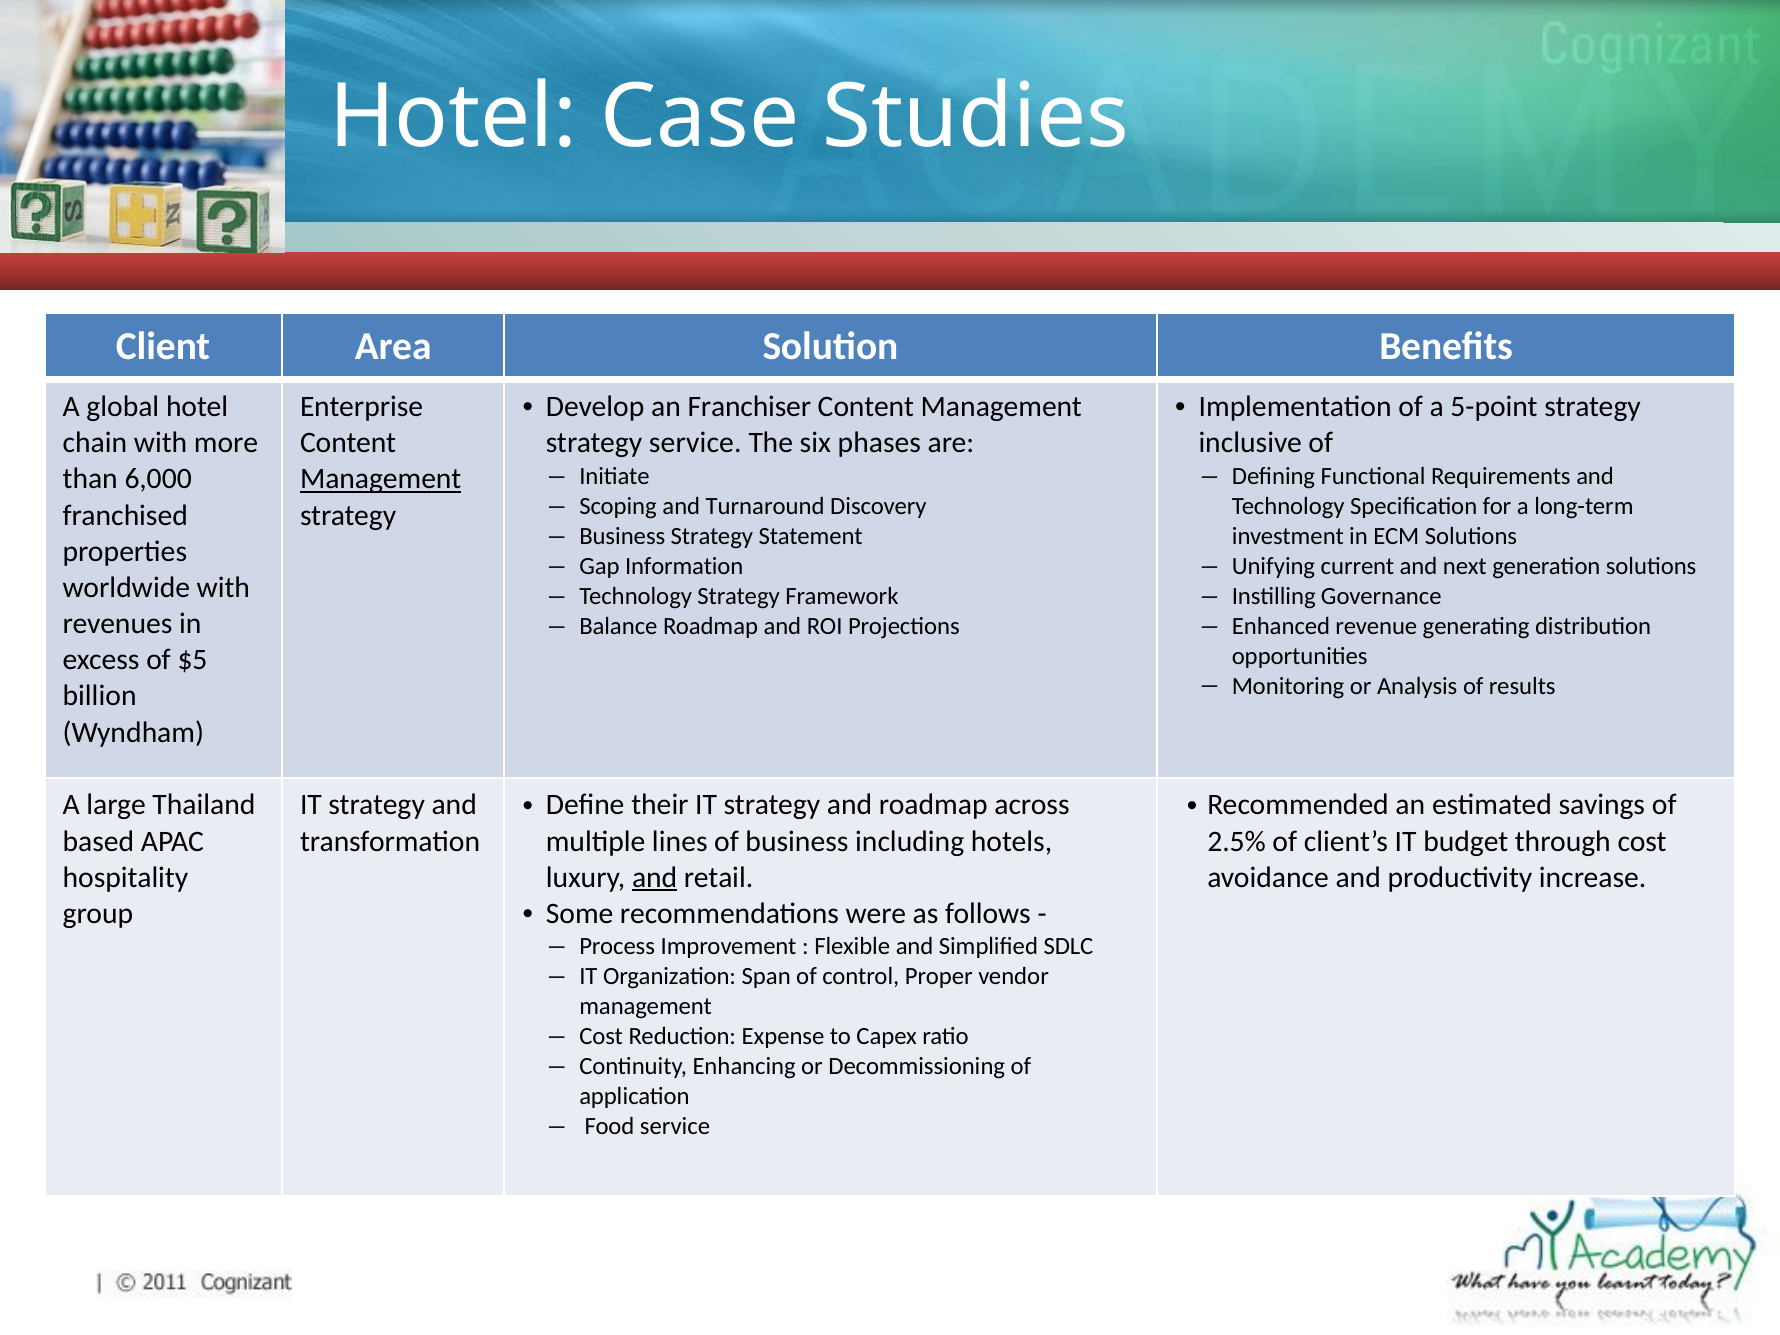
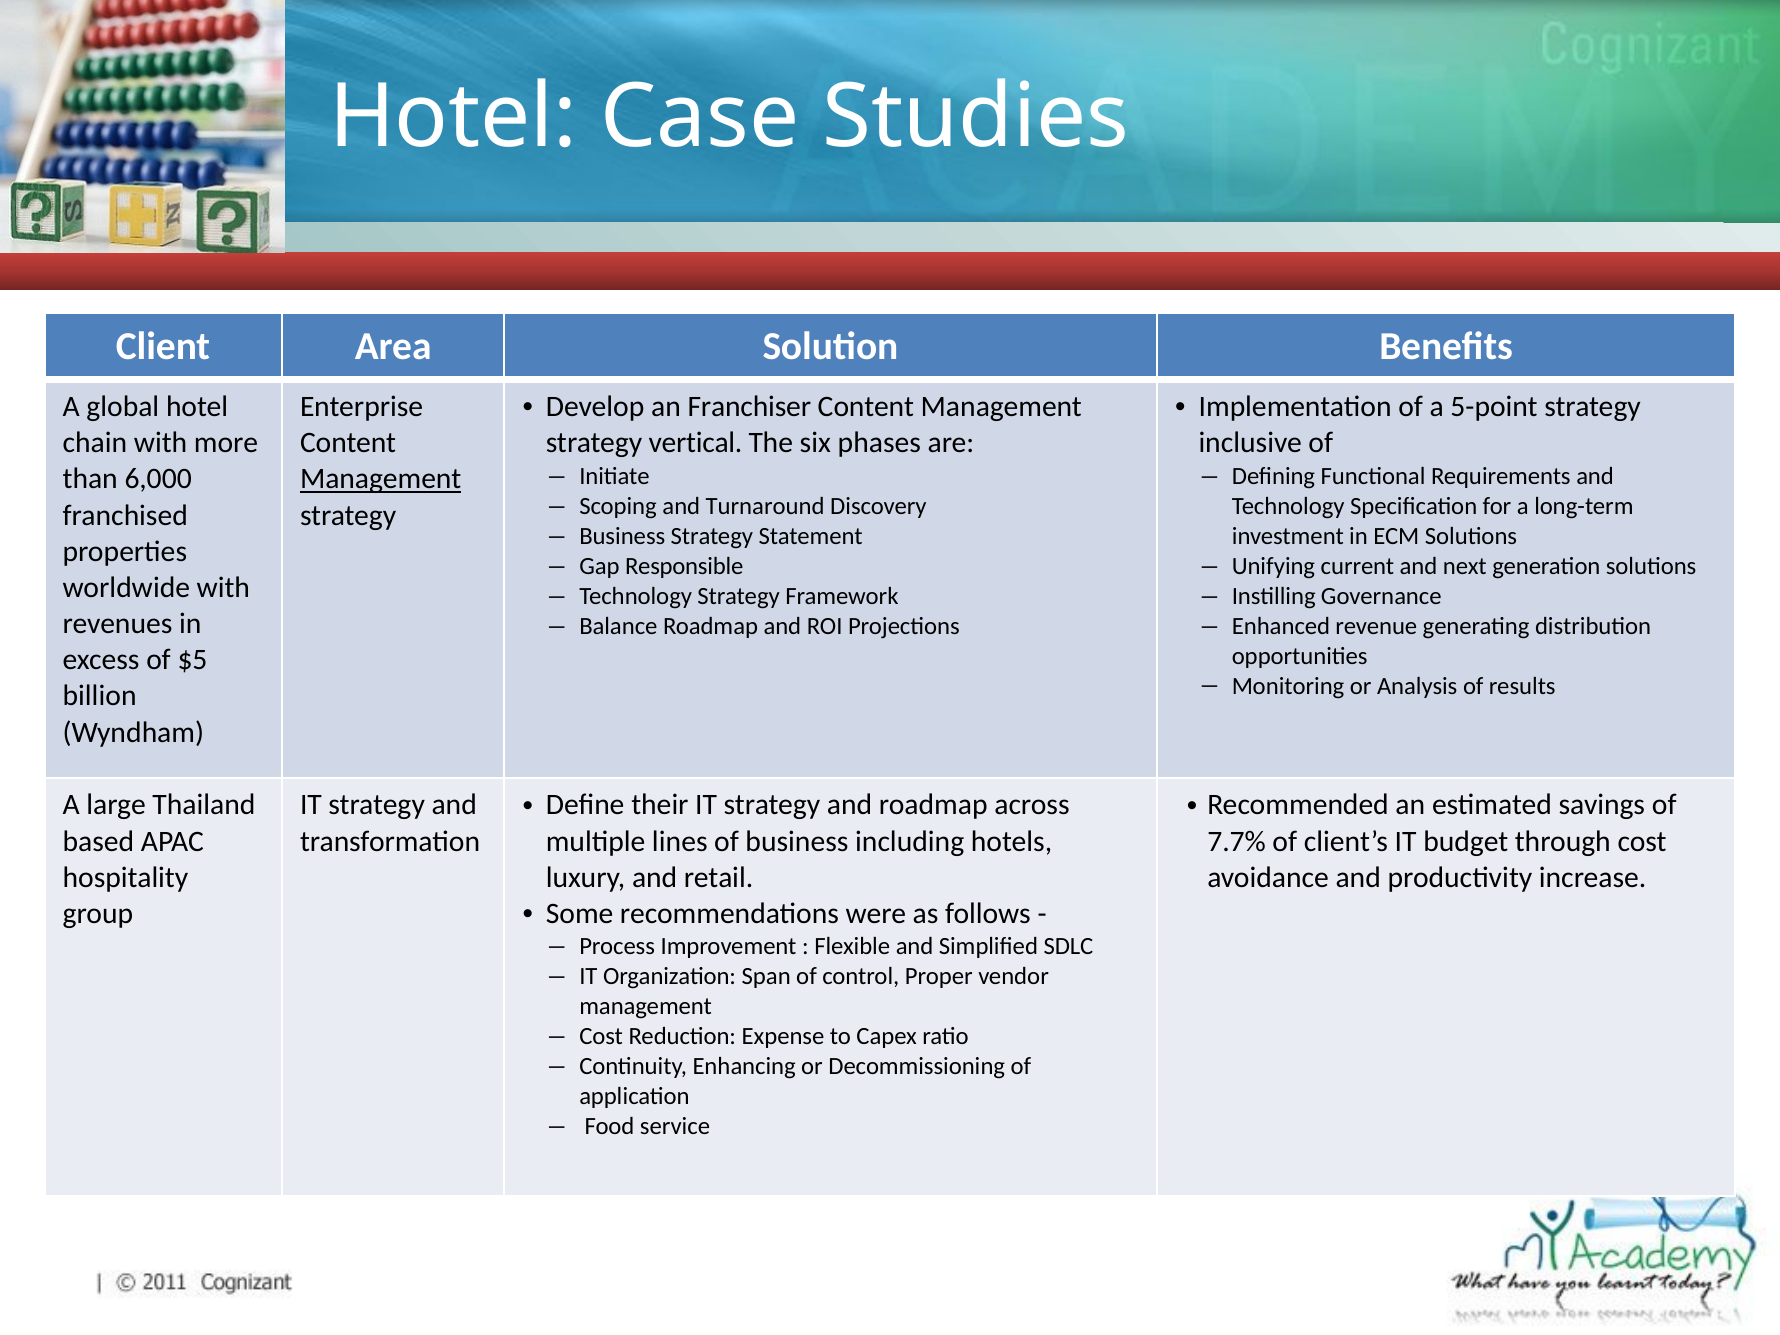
strategy service: service -> vertical (696, 443)
Information: Information -> Responsible (684, 566)
2.5%: 2.5% -> 7.7% (1237, 841)
and underline: present -> none (655, 877)
